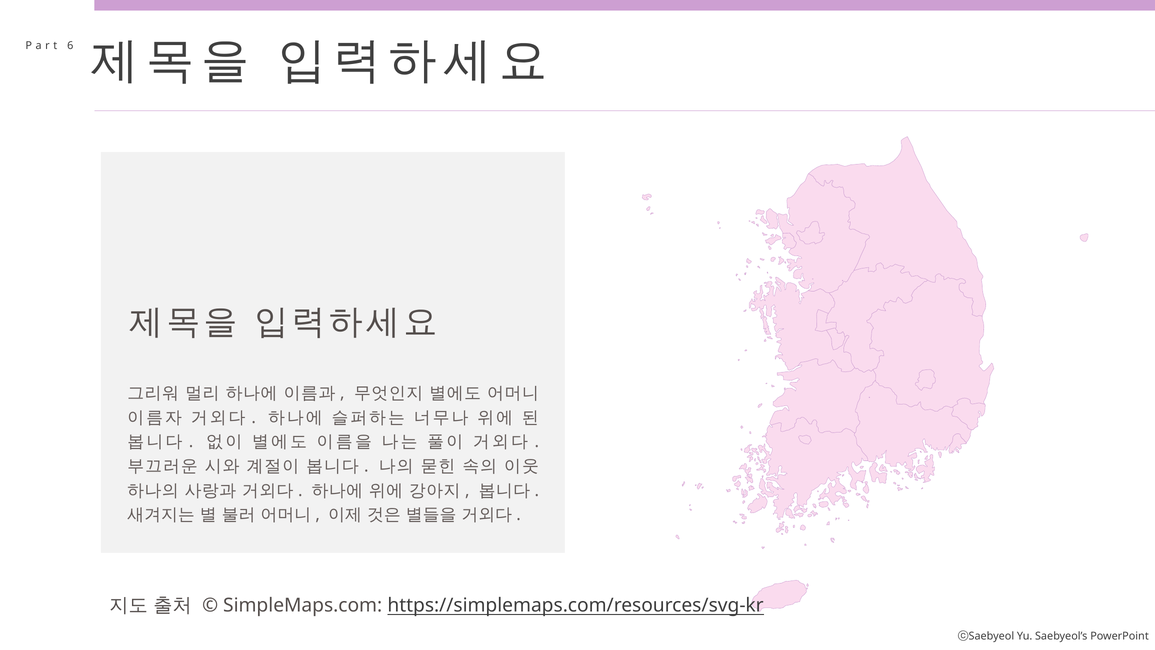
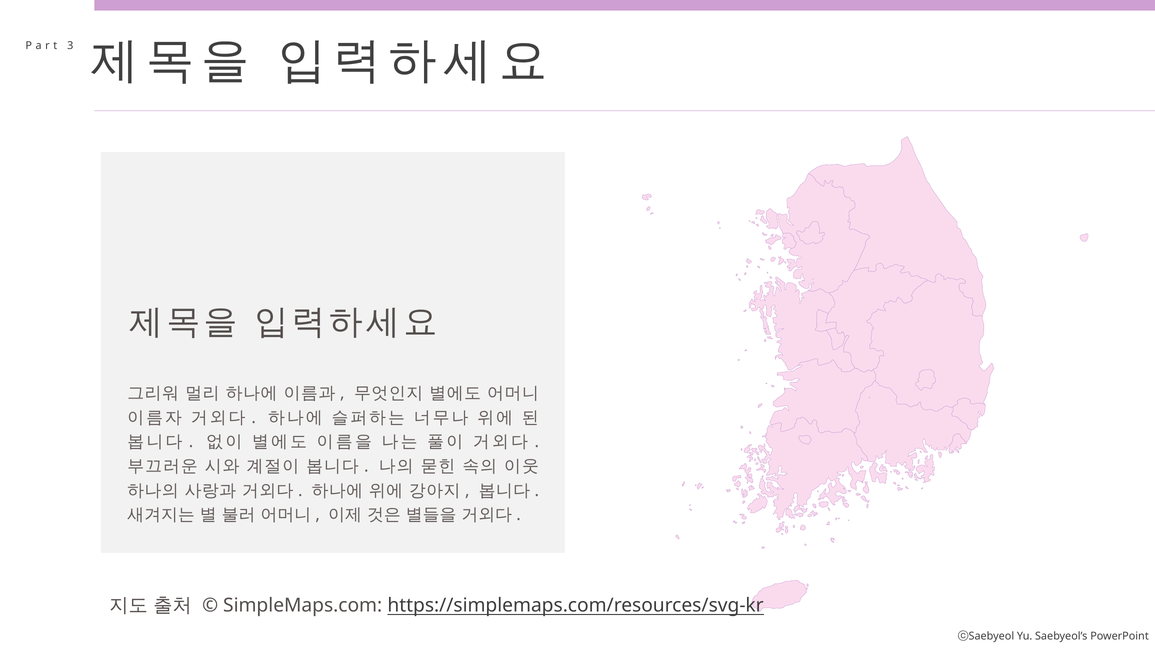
6: 6 -> 3 (70, 46)
